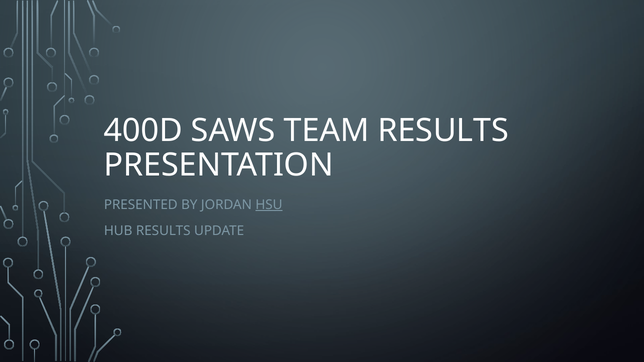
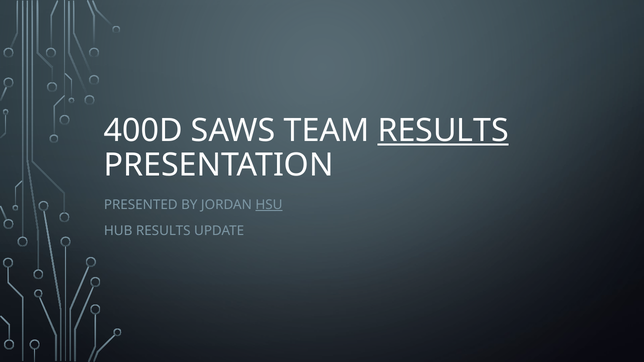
RESULTS underline: none -> present (443, 131)
